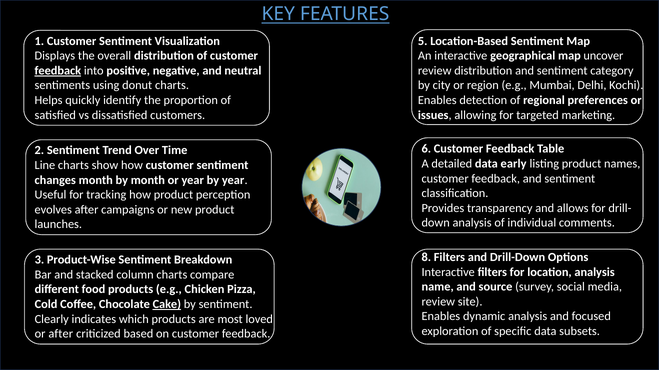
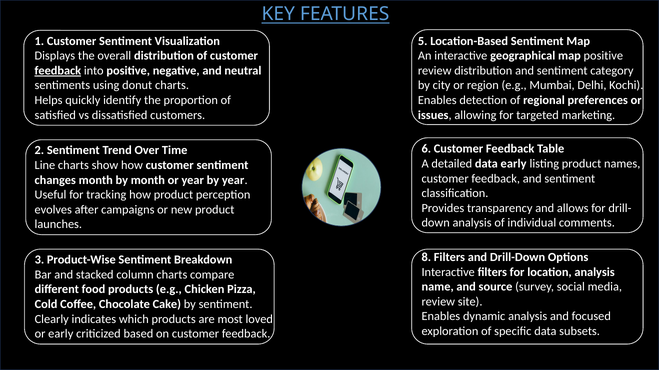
map uncover: uncover -> positive (603, 56)
Cake underline: present -> none (167, 305)
or after: after -> early (61, 334)
